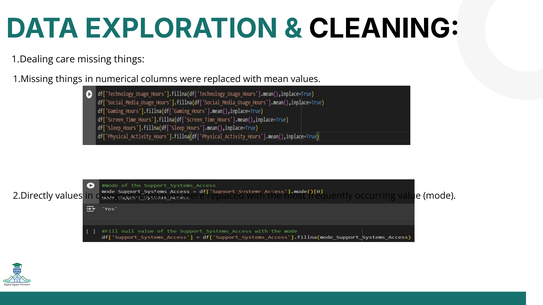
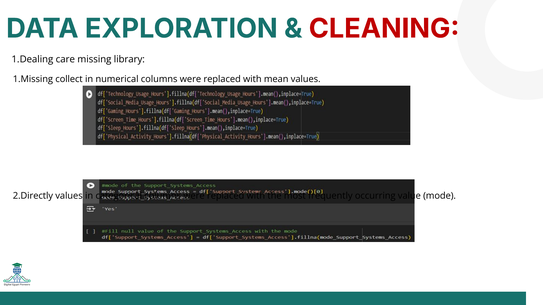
CLEANING colour: black -> red (384, 29)
missing things: things -> library (129, 60)
1.Missing things: things -> collect (69, 79)
